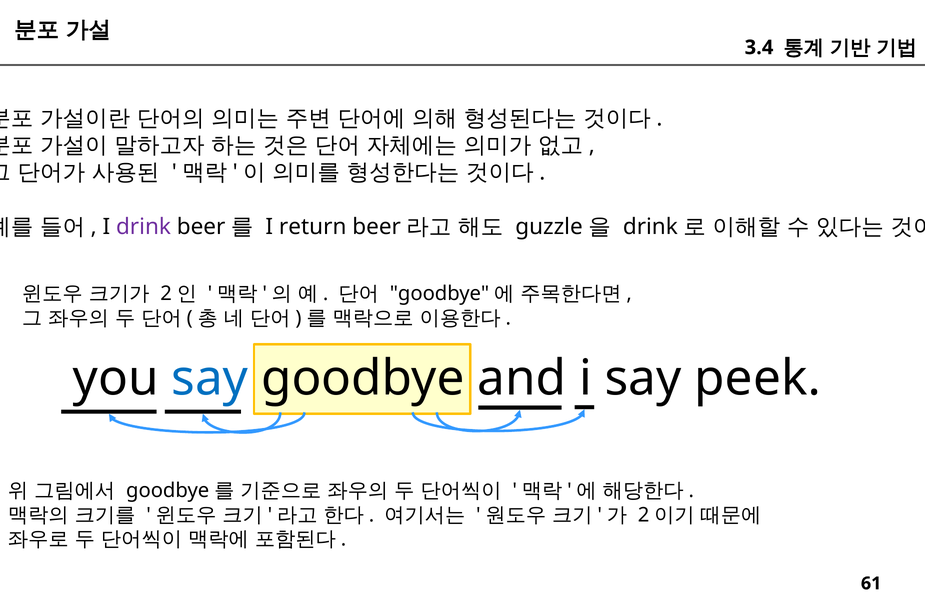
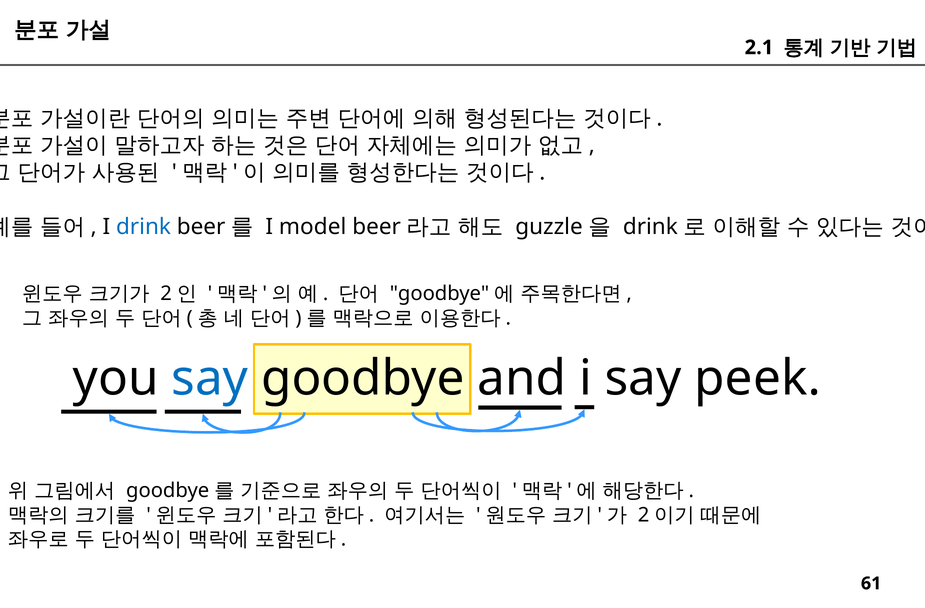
3.4: 3.4 -> 2.1 (759, 47)
drink colour: purple -> blue (143, 226)
return: return -> model (313, 226)
